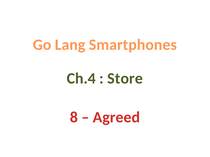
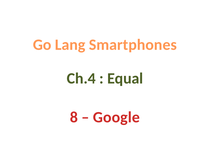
Store: Store -> Equal (125, 79)
Agreed: Agreed -> Google (116, 118)
